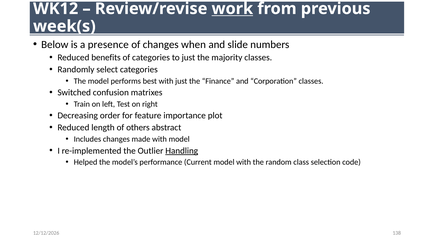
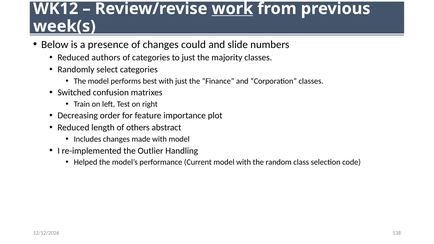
when: when -> could (194, 44)
benefits: benefits -> authors (106, 57)
Handling underline: present -> none (182, 151)
